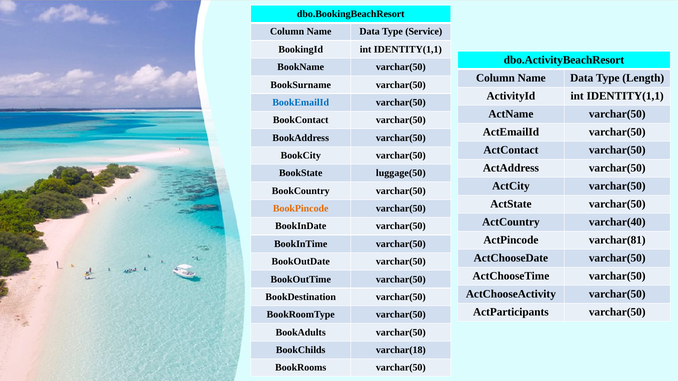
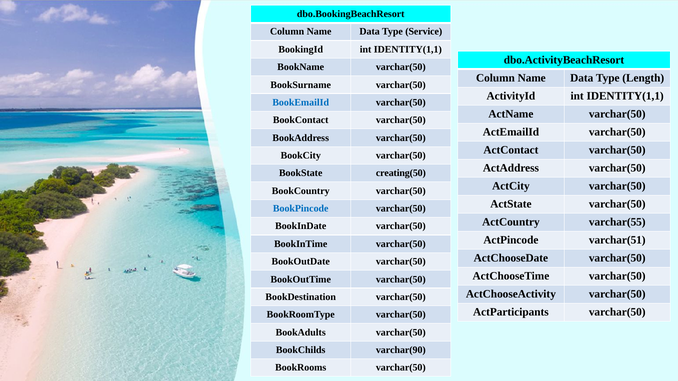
luggage(50: luggage(50 -> creating(50 (401, 173)
BookPincode colour: orange -> blue (301, 209)
varchar(40: varchar(40 -> varchar(55 (617, 223)
varchar(81: varchar(81 -> varchar(51 (617, 241)
varchar(18: varchar(18 -> varchar(90 (401, 350)
